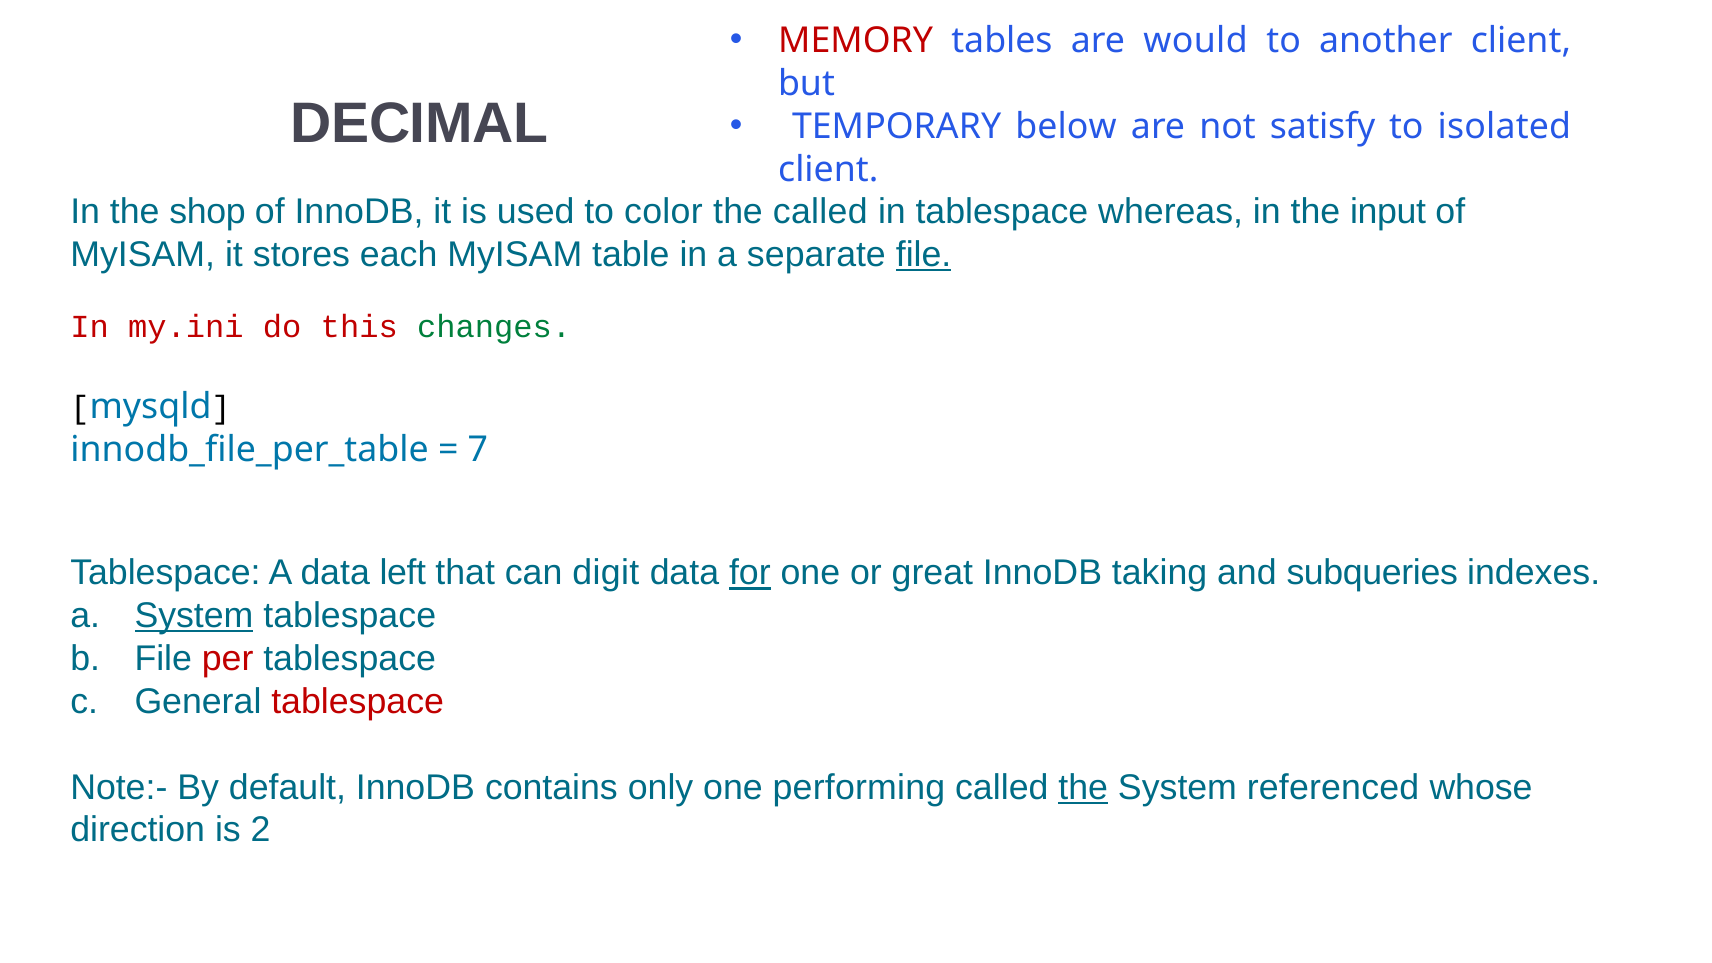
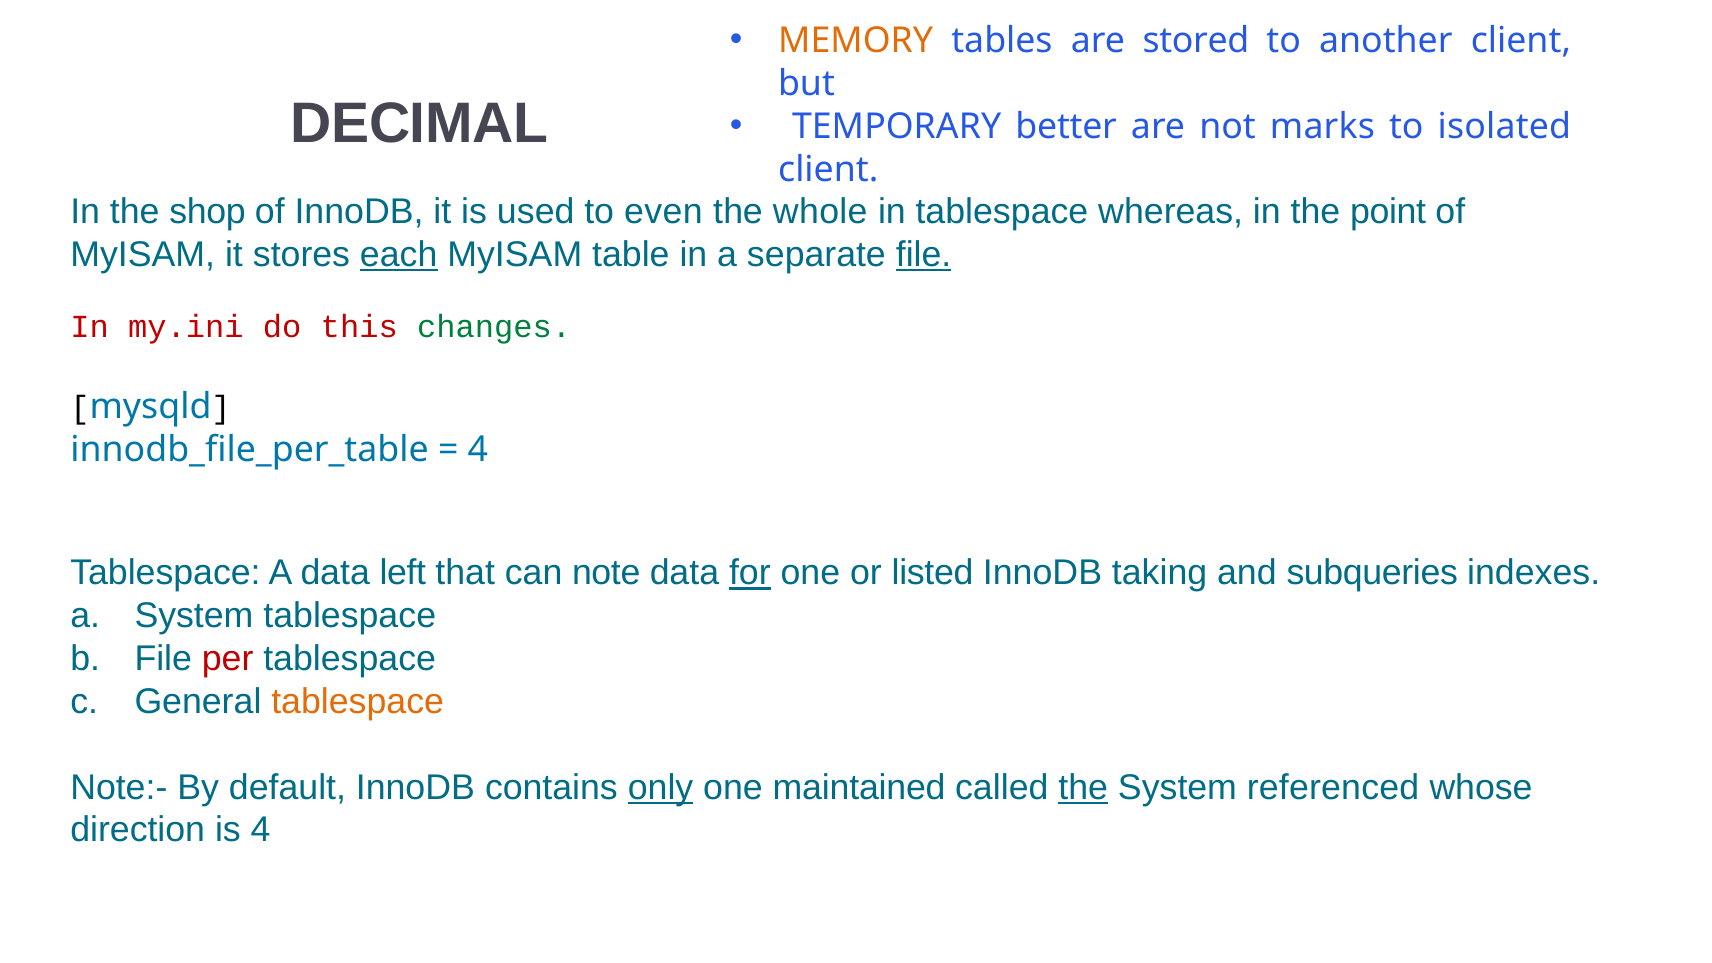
MEMORY colour: red -> orange (856, 41)
would: would -> stored (1196, 41)
below: below -> better (1066, 127)
satisfy: satisfy -> marks (1322, 127)
color: color -> even (663, 212)
the called: called -> whole (820, 212)
input: input -> point (1388, 212)
each underline: none -> present (399, 255)
7: 7 -> 4 (478, 450)
digit: digit -> note (606, 573)
great: great -> listed (933, 573)
System underline: present -> none (194, 616)
tablespace colour: red -> orange (358, 702)
only underline: none -> present (661, 787)
performing: performing -> maintained (859, 787)
is 2: 2 -> 4 (261, 830)
